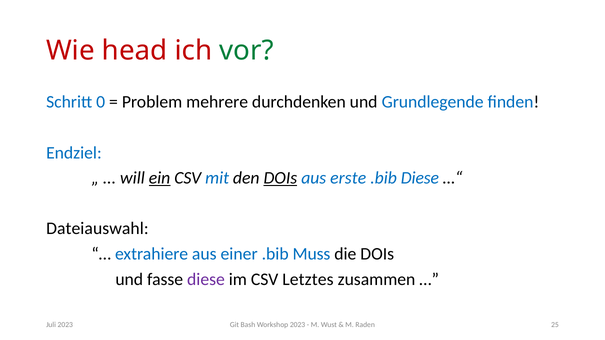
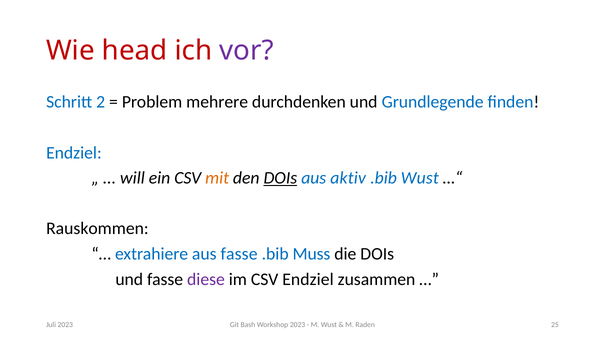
vor colour: green -> purple (247, 51)
0: 0 -> 2 (101, 102)
ein underline: present -> none (160, 178)
mit colour: blue -> orange (217, 178)
erste: erste -> aktiv (348, 178)
.bib Diese: Diese -> Wust (420, 178)
Dateiauswahl: Dateiauswahl -> Rauskommen (97, 229)
aus einer: einer -> fasse (239, 254)
CSV Letztes: Letztes -> Endziel (308, 280)
